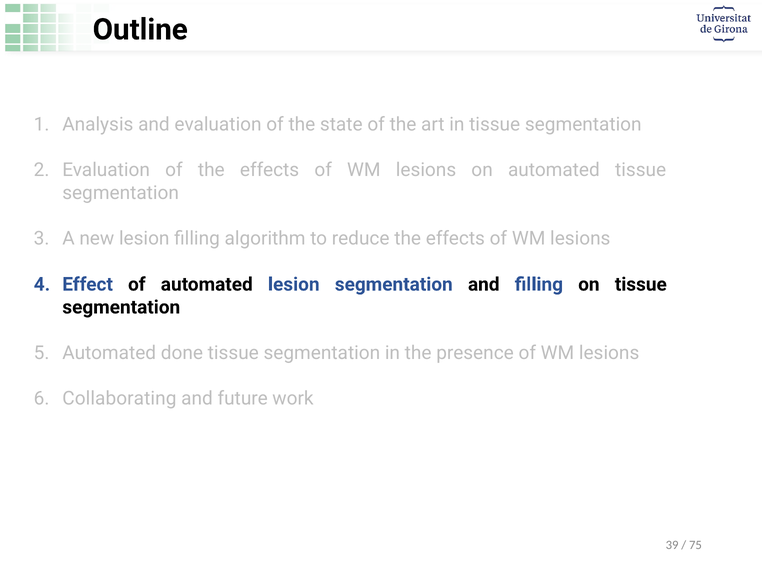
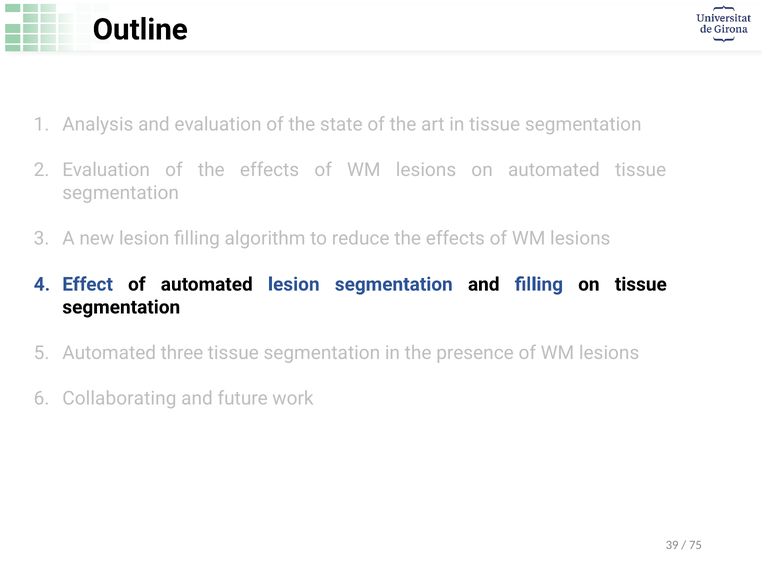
done: done -> three (182, 353)
